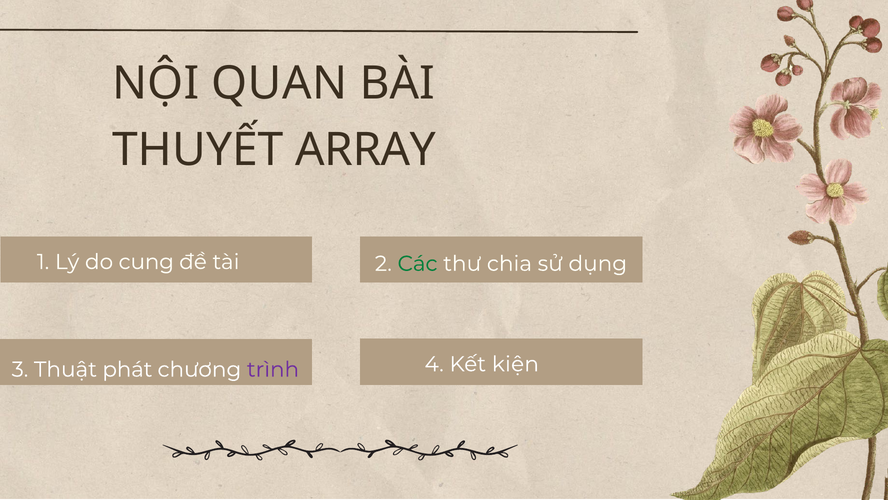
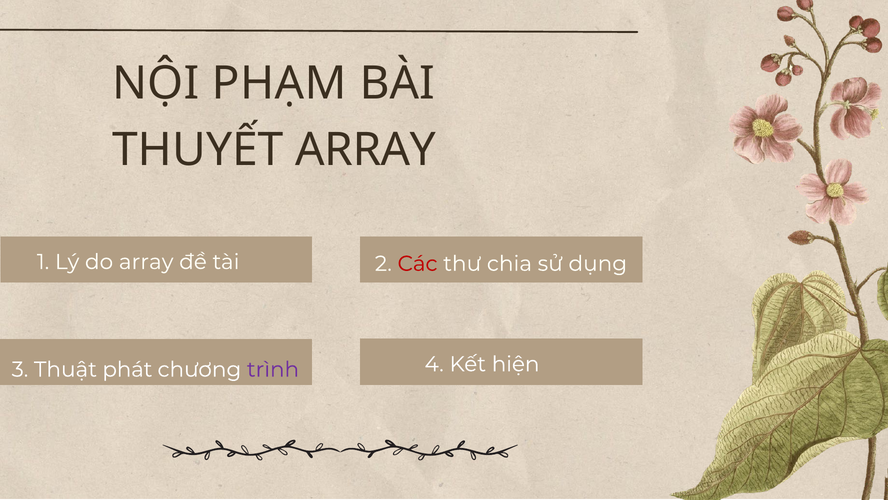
QUAN: QUAN -> PHẠM (279, 83)
do cung: cung -> array (146, 262)
Các colour: green -> red (418, 263)
kiện: kiện -> hiện (516, 364)
